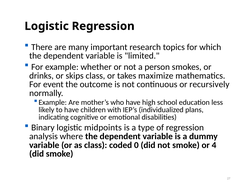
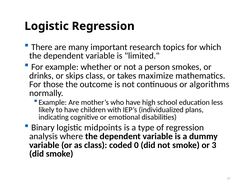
event: event -> those (53, 85)
recursively: recursively -> algorithms (209, 85)
4: 4 -> 3 (214, 145)
